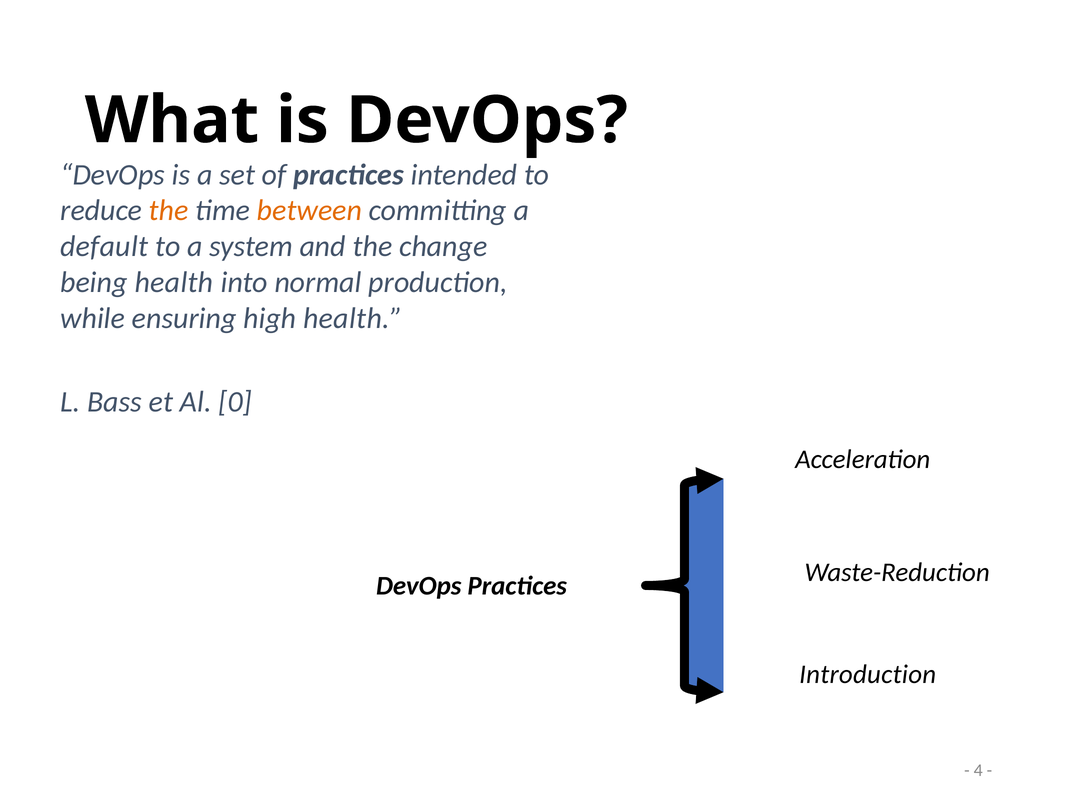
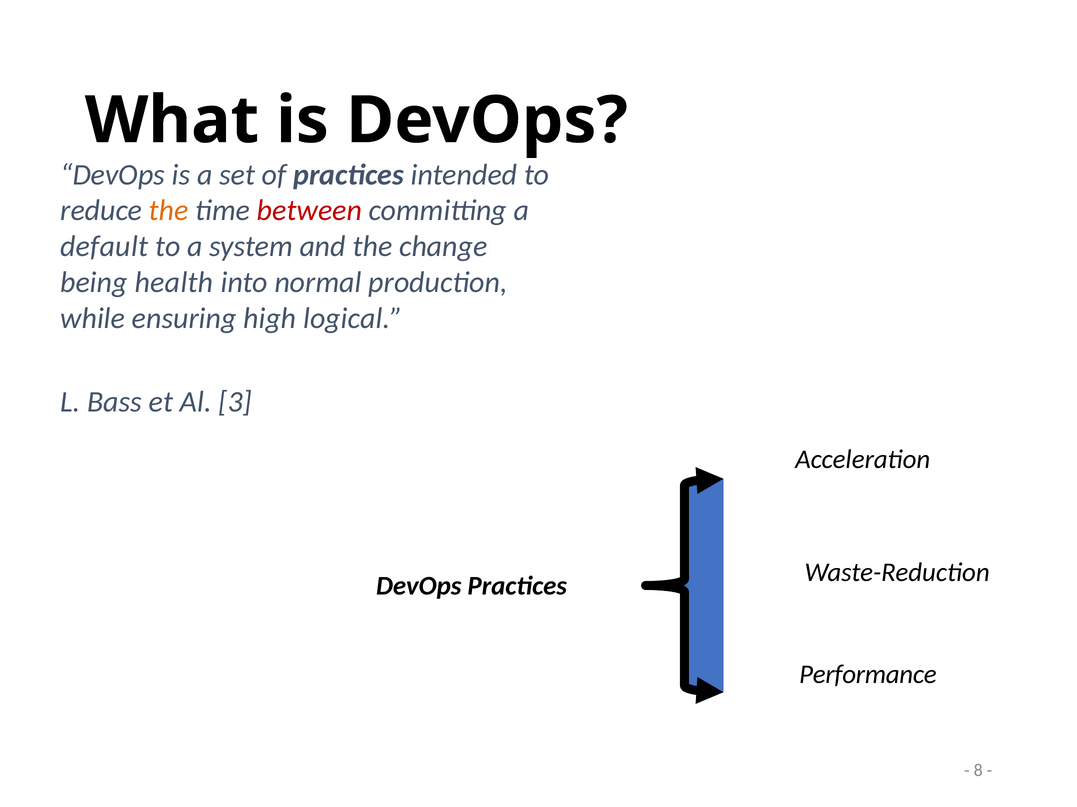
between colour: orange -> red (309, 211)
high health: health -> logical (353, 319)
0: 0 -> 3 (235, 402)
Introduction: Introduction -> Performance (868, 675)
4: 4 -> 8 (978, 771)
